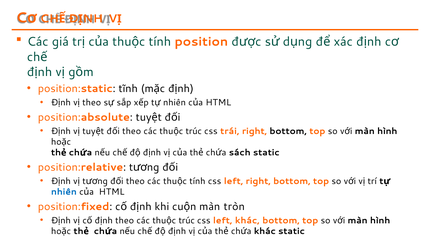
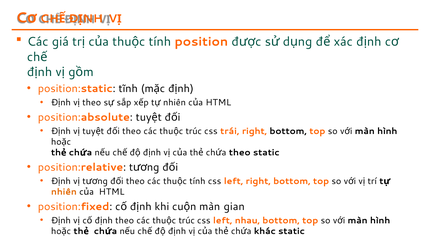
sách: sách -> theo (240, 153)
nhiên colour: blue -> orange (64, 192)
tròn: tròn -> gian (234, 207)
left khác: khác -> nhau (247, 220)
